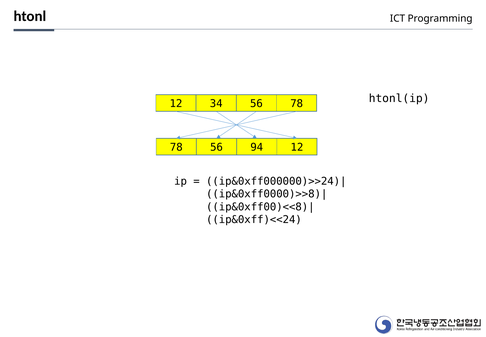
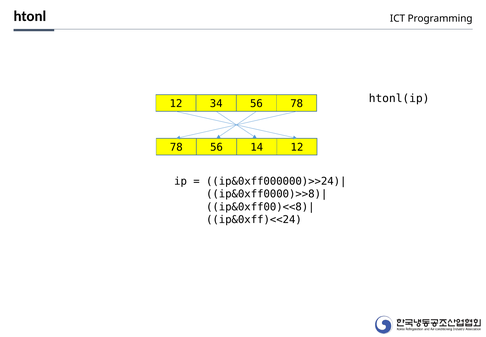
94: 94 -> 14 (257, 147)
